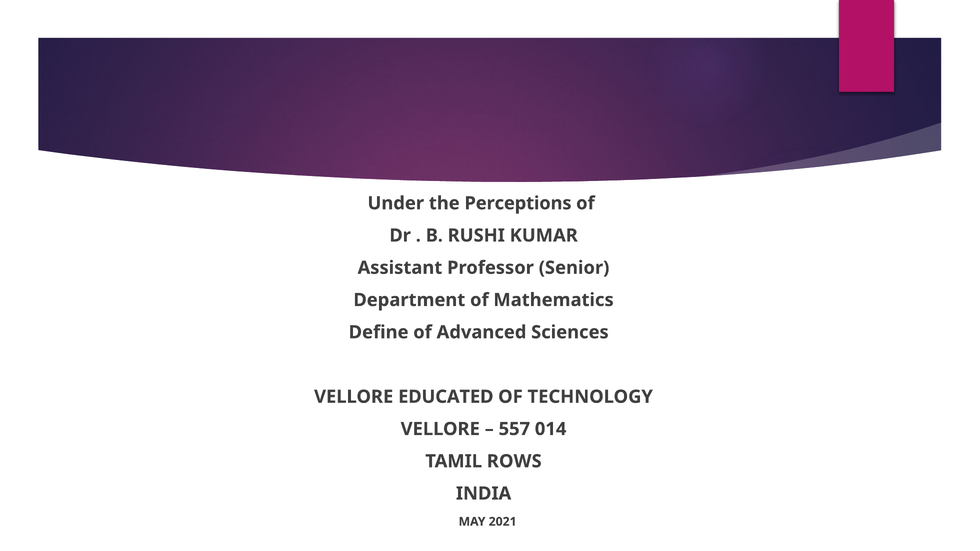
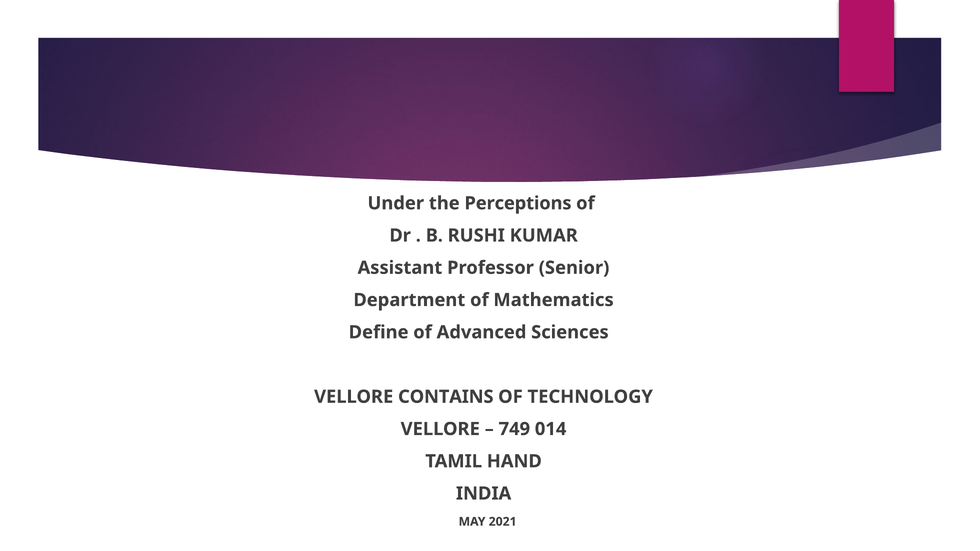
EDUCATED: EDUCATED -> CONTAINS (446, 397)
557: 557 -> 749 (514, 429)
ROWS: ROWS -> HAND (514, 461)
